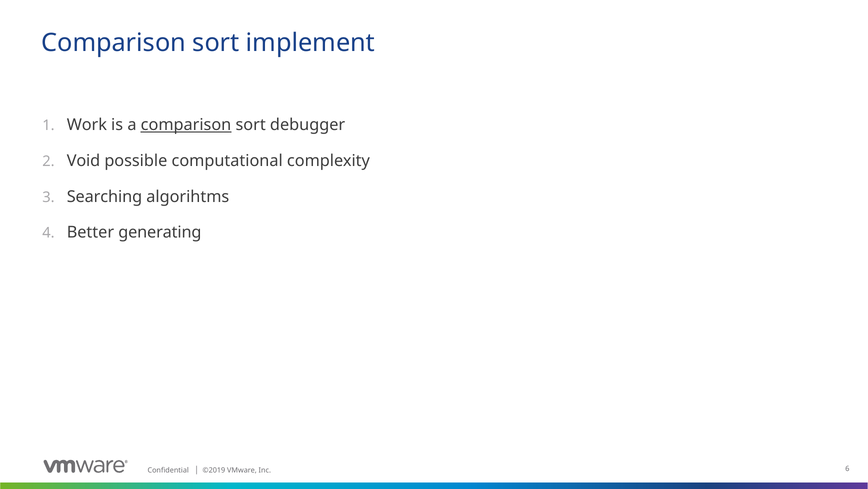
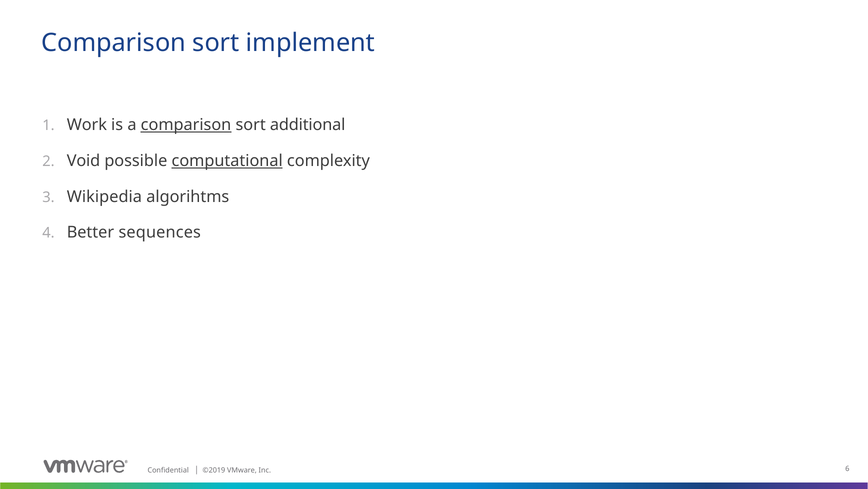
debugger: debugger -> additional (308, 125)
computational underline: none -> present (227, 161)
Searching: Searching -> Wikipedia (104, 196)
generating: generating -> sequences (160, 232)
